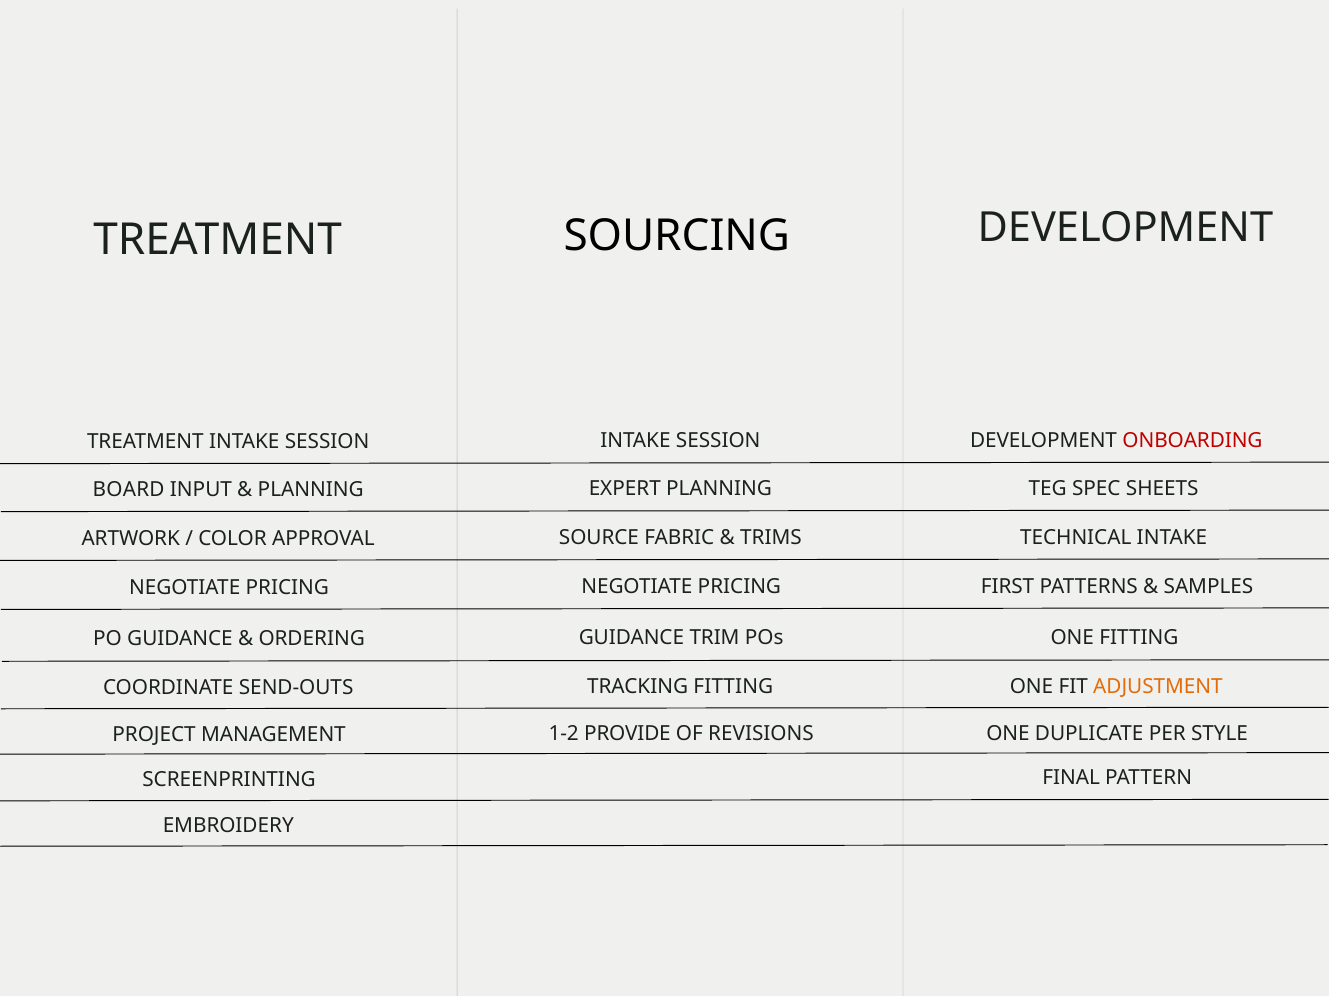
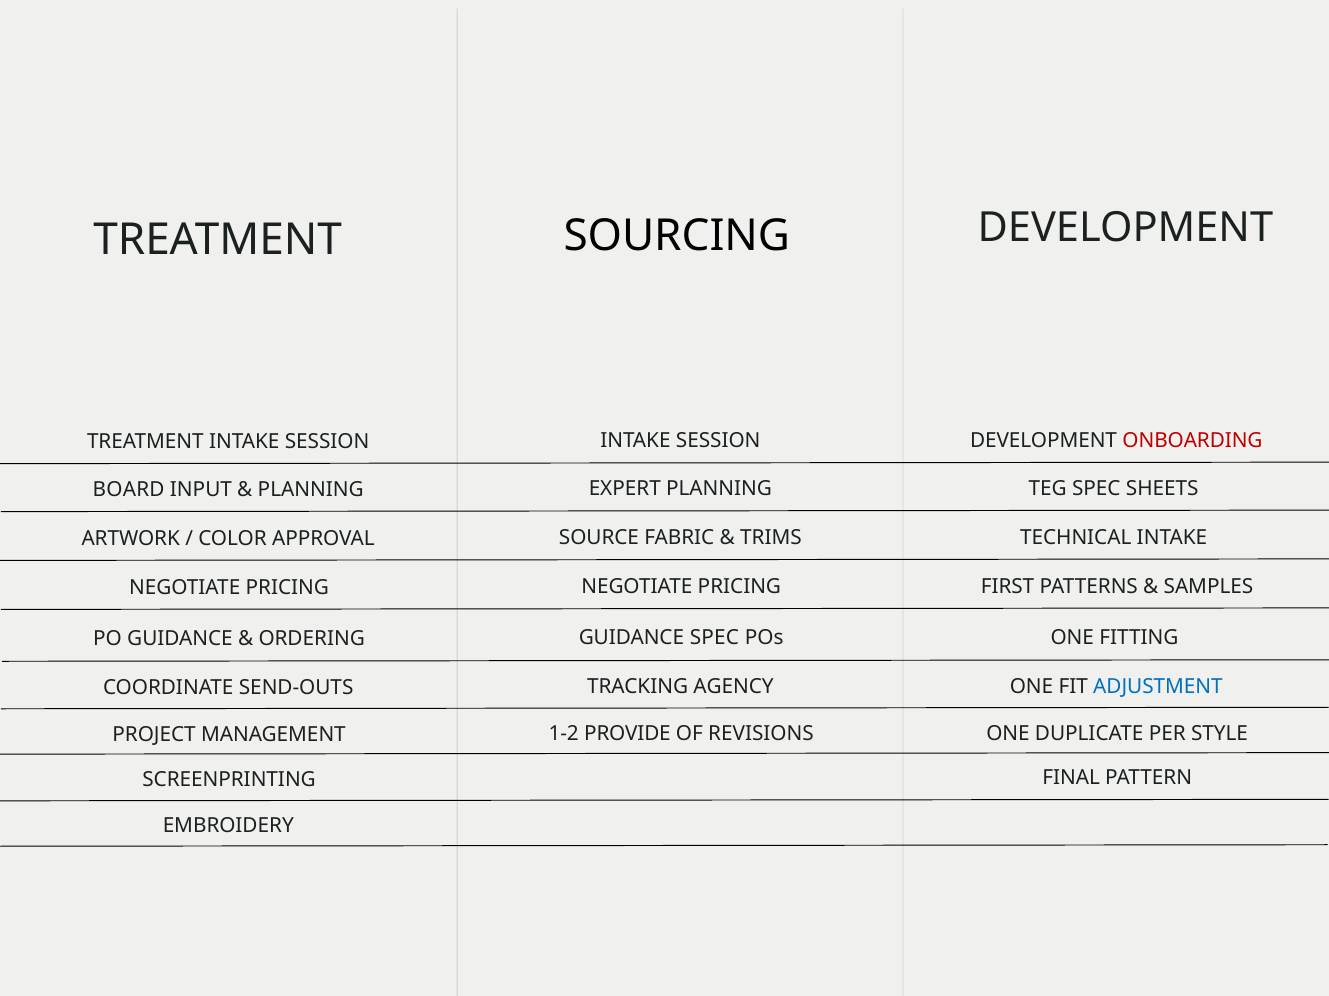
GUIDANCE TRIM: TRIM -> SPEC (714, 638)
ADJUSTMENT colour: orange -> blue (1158, 687)
TRACKING FITTING: FITTING -> AGENCY (733, 687)
